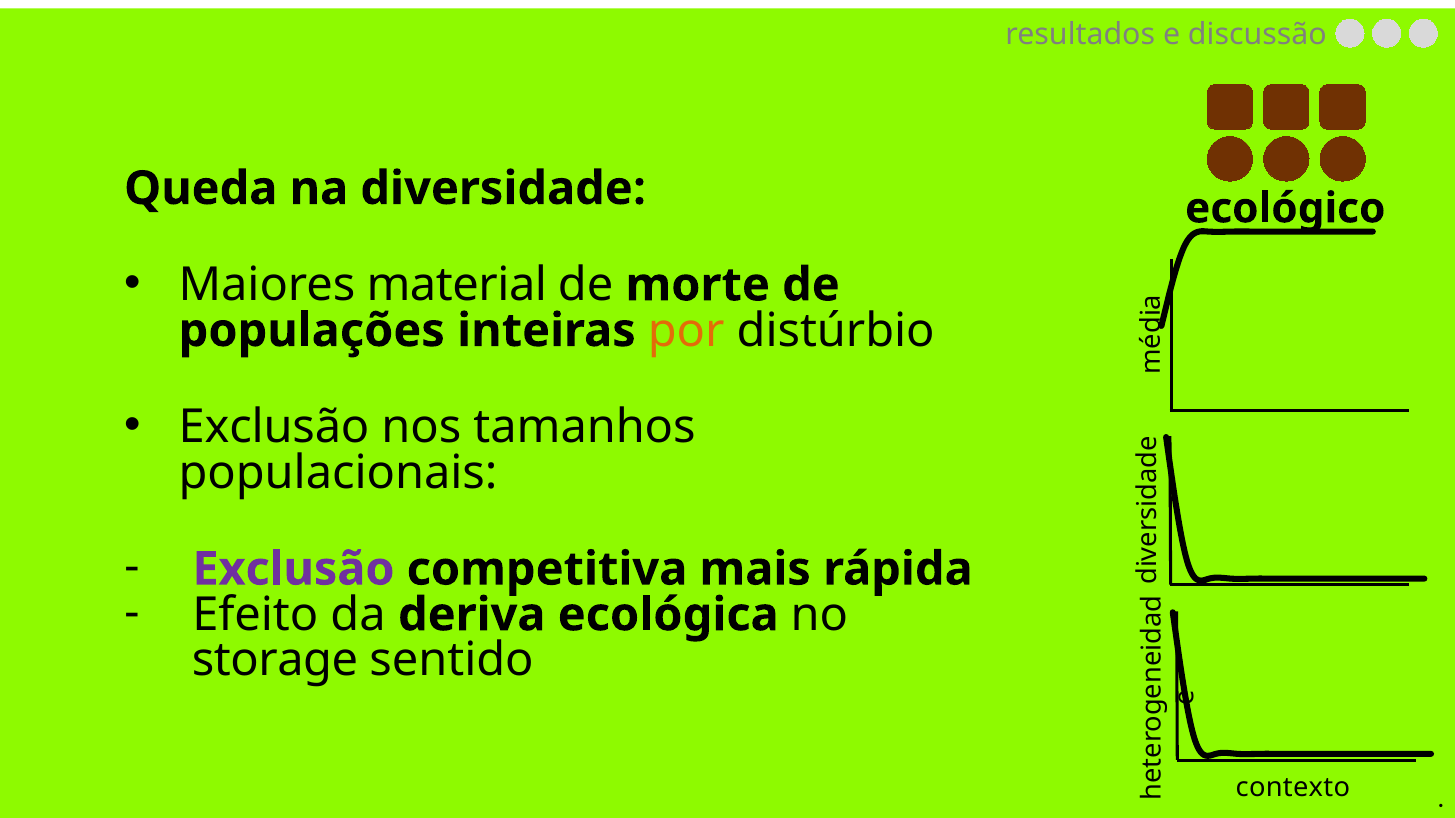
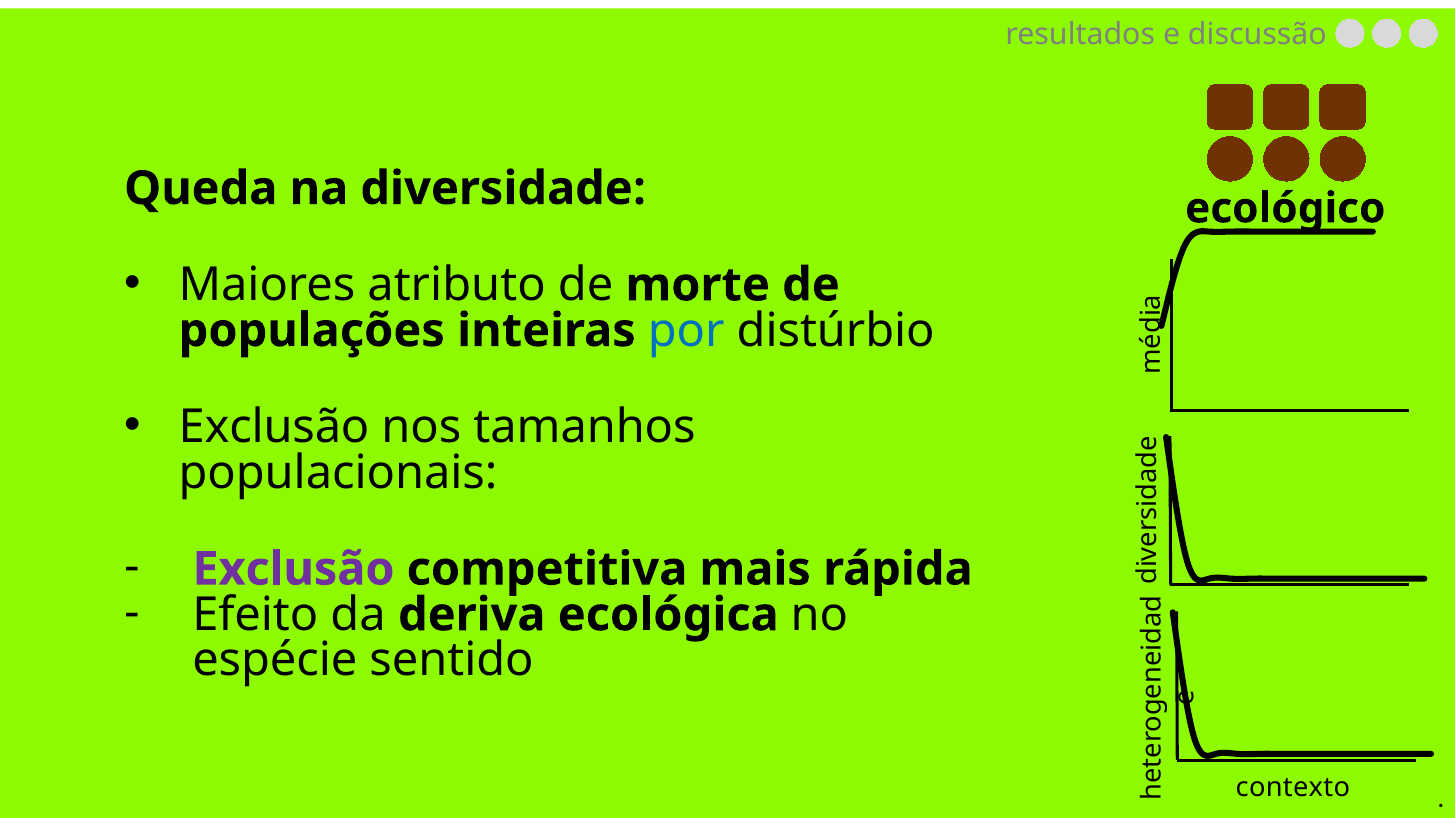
material: material -> atributo (457, 285)
por colour: orange -> blue (686, 331)
storage: storage -> espécie (275, 661)
